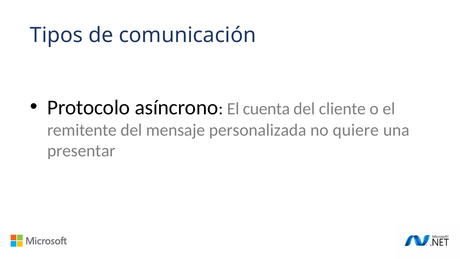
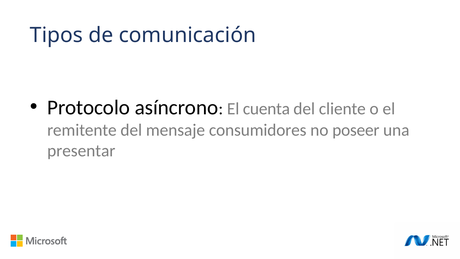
personalizada: personalizada -> consumidores (258, 130)
quiere: quiere -> poseer (356, 130)
